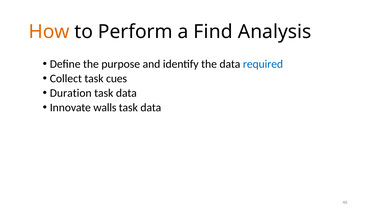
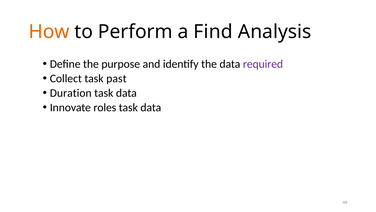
required colour: blue -> purple (263, 64)
cues: cues -> past (116, 78)
walls: walls -> roles (105, 107)
